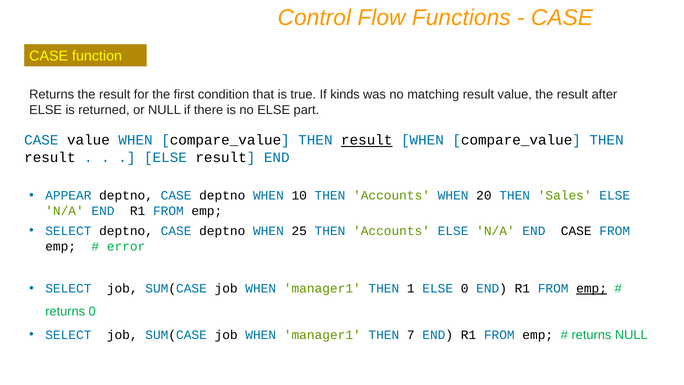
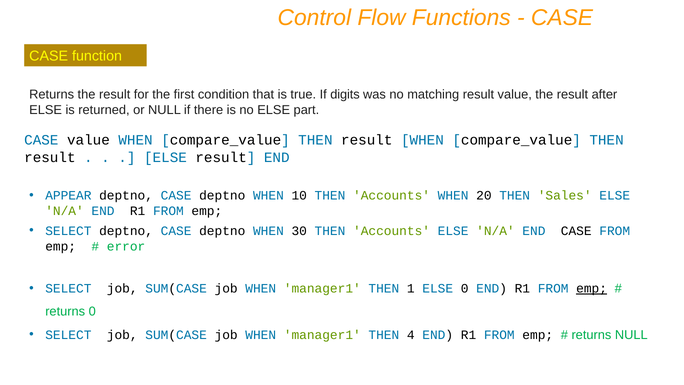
kinds: kinds -> digits (345, 94)
result underline: present -> none (367, 140)
25: 25 -> 30 (299, 231)
7: 7 -> 4 (411, 335)
